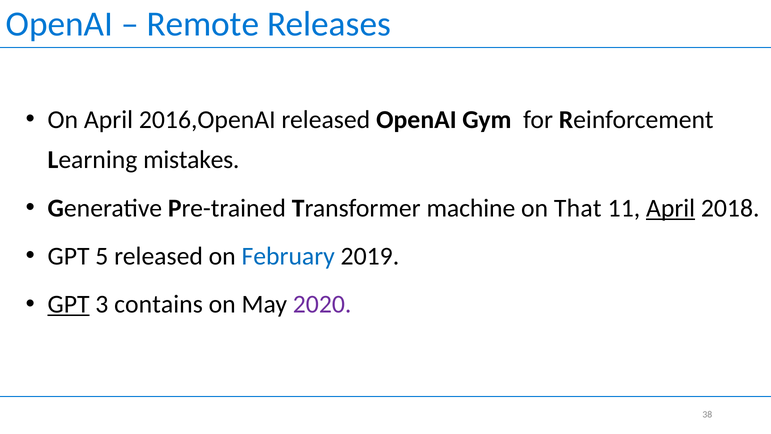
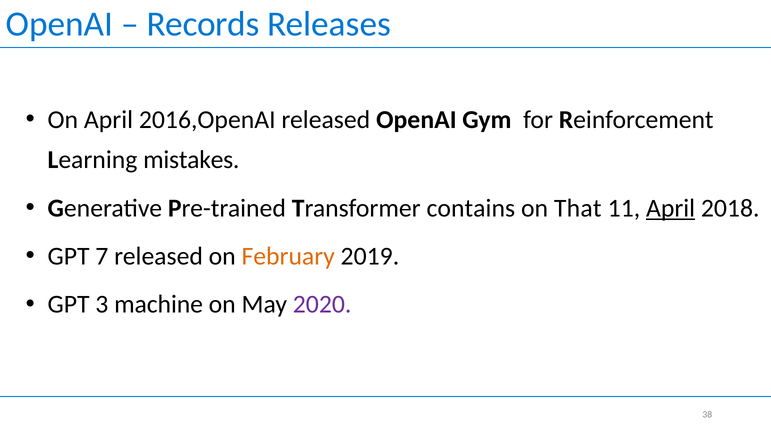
Remote: Remote -> Records (203, 24)
machine: machine -> contains (471, 208)
5: 5 -> 7 (102, 256)
February colour: blue -> orange (288, 256)
GPT underline: present -> none (69, 304)
contains: contains -> machine (159, 304)
